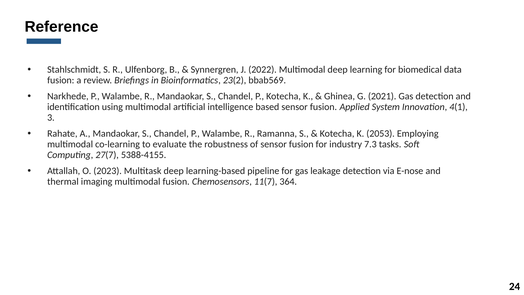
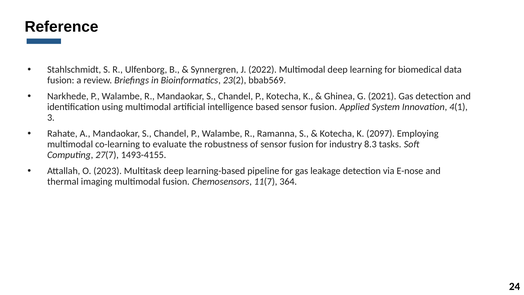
2053: 2053 -> 2097 (381, 133)
7.3: 7.3 -> 8.3 (370, 144)
5388-4155: 5388-4155 -> 1493-4155 (144, 155)
